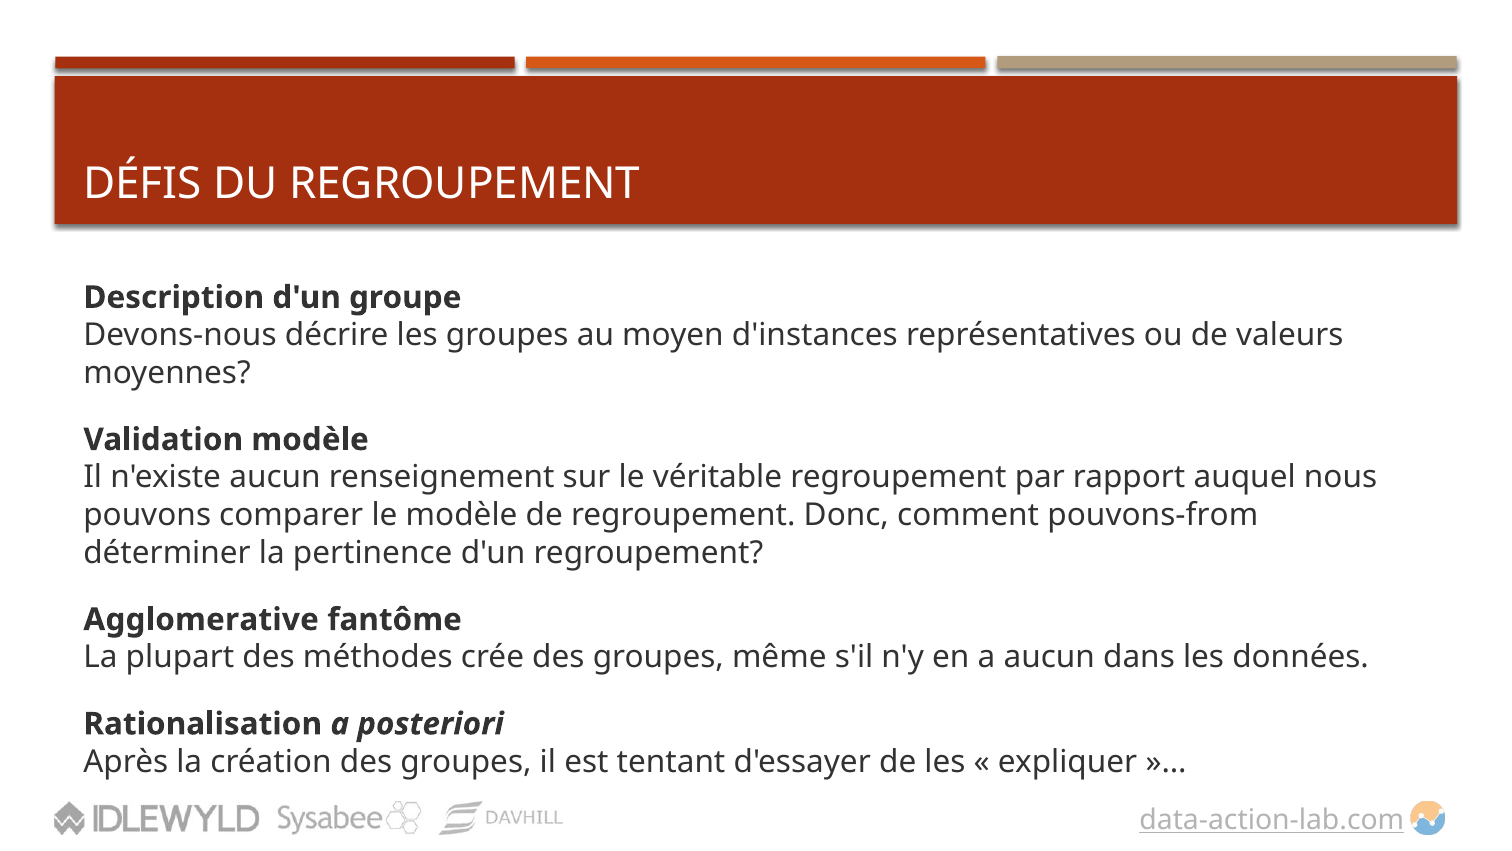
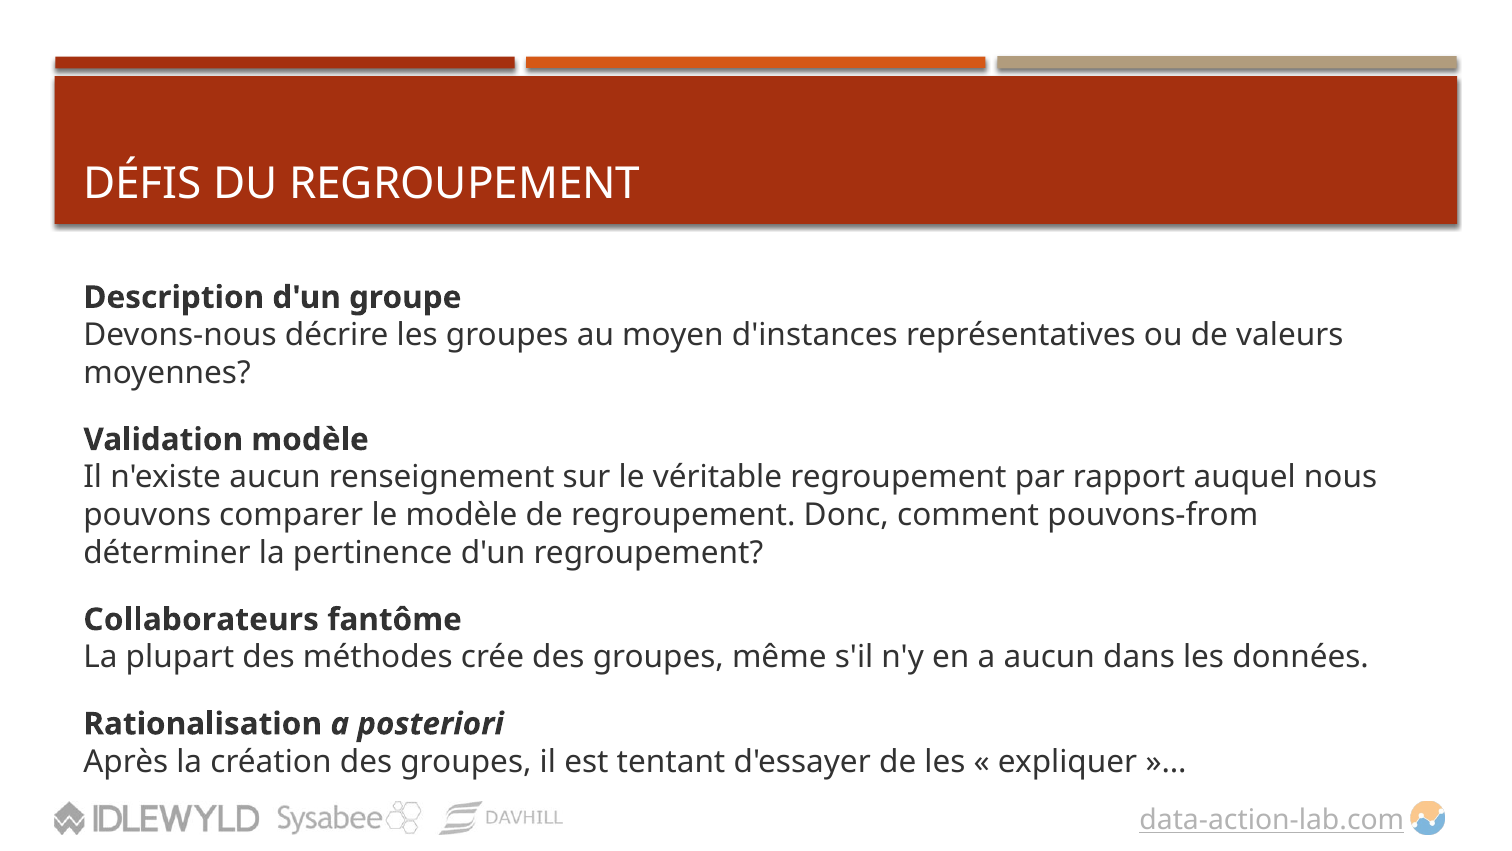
Agglomerative: Agglomerative -> Collaborateurs (201, 619)
